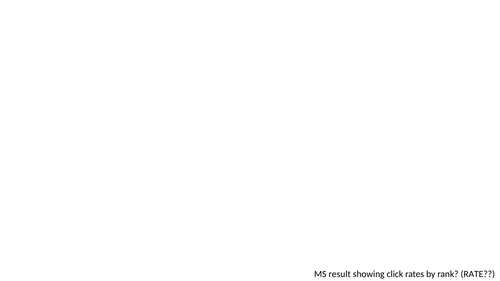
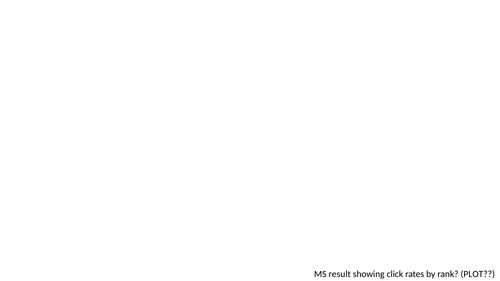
RATE: RATE -> PLOT (478, 274)
